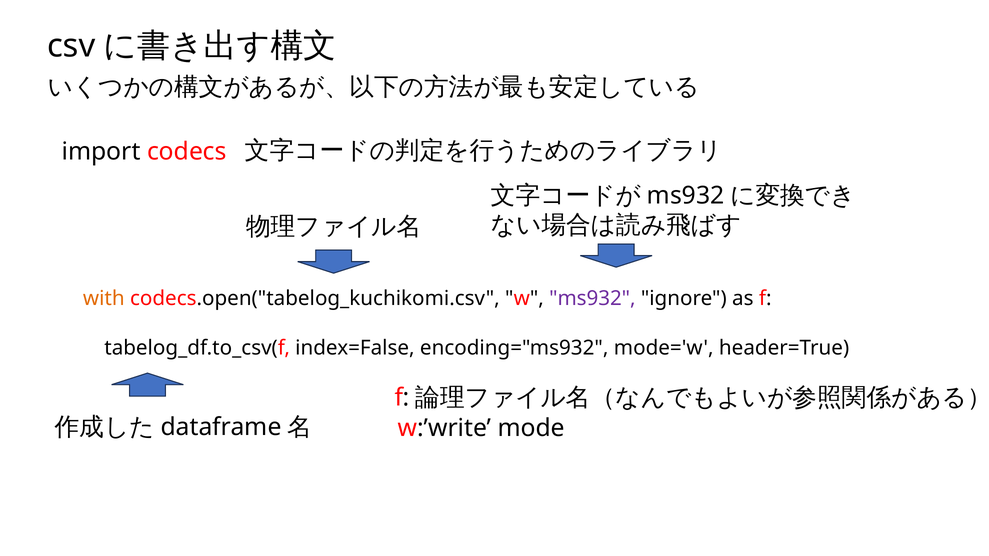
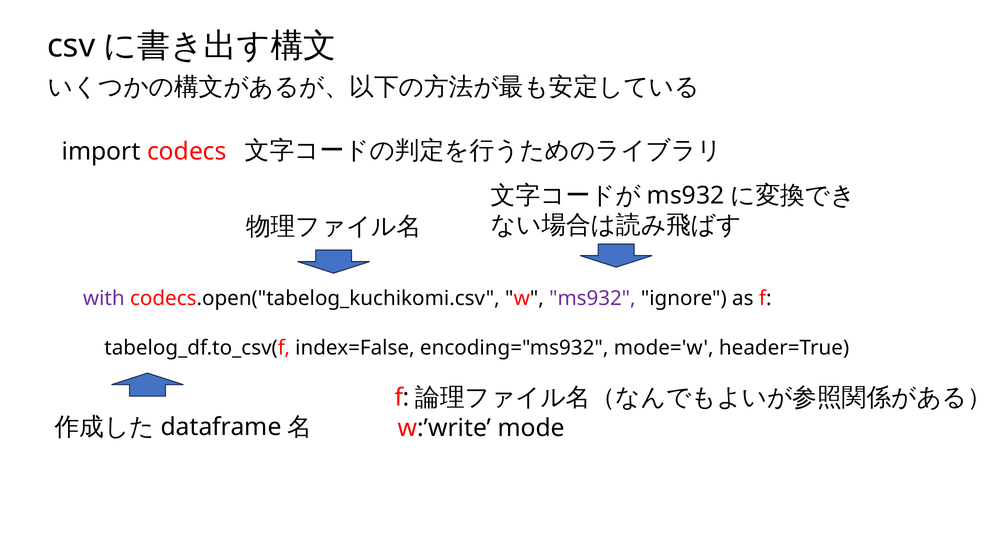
with colour: orange -> purple (104, 299)
